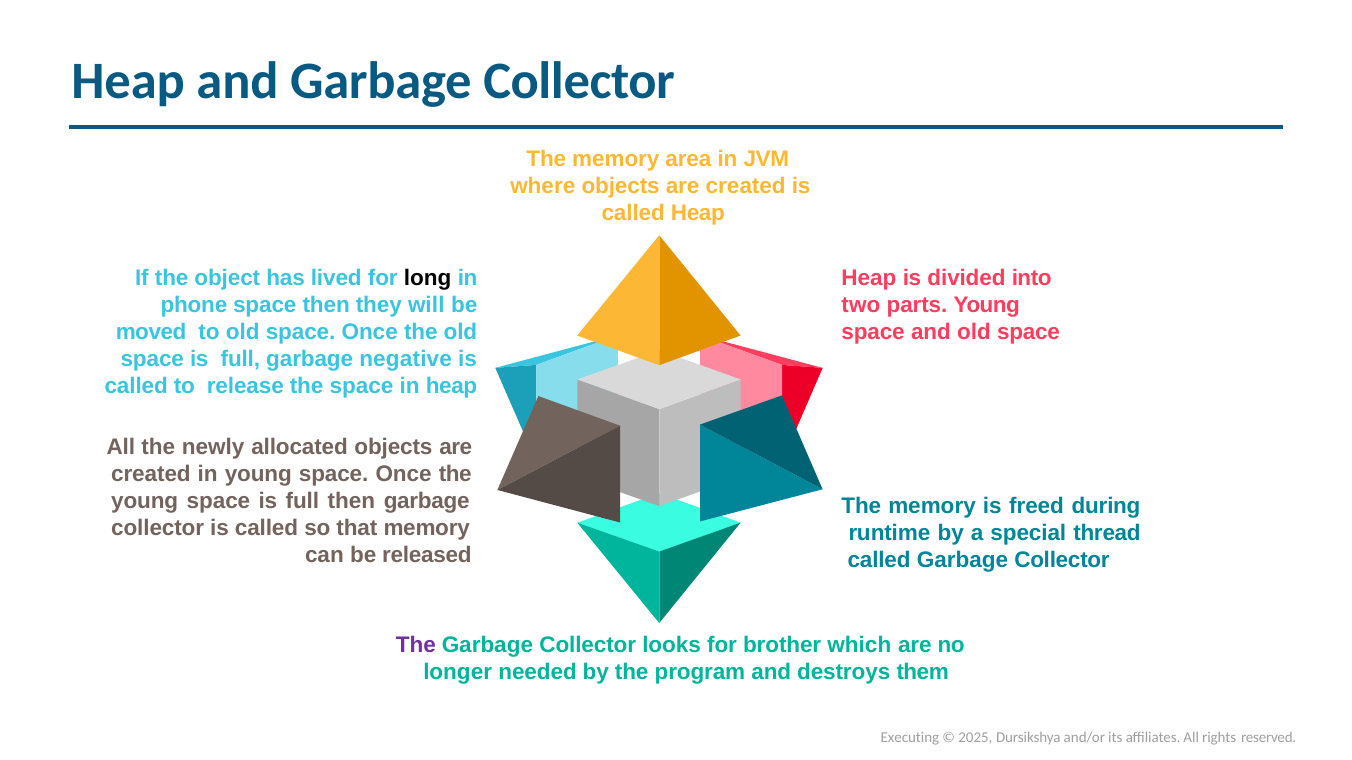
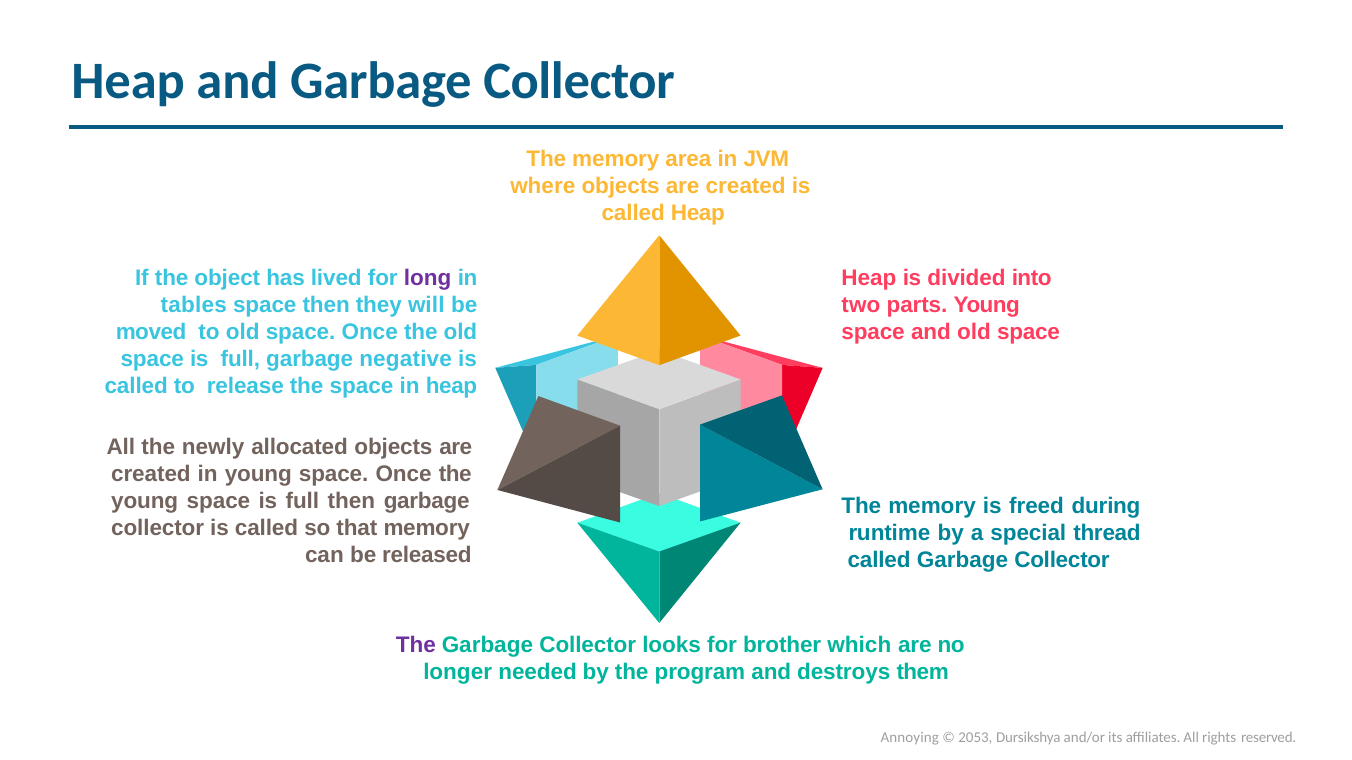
long colour: black -> purple (428, 278)
phone: phone -> tables (194, 305)
Executing: Executing -> Annoying (910, 738)
2025: 2025 -> 2053 (975, 738)
